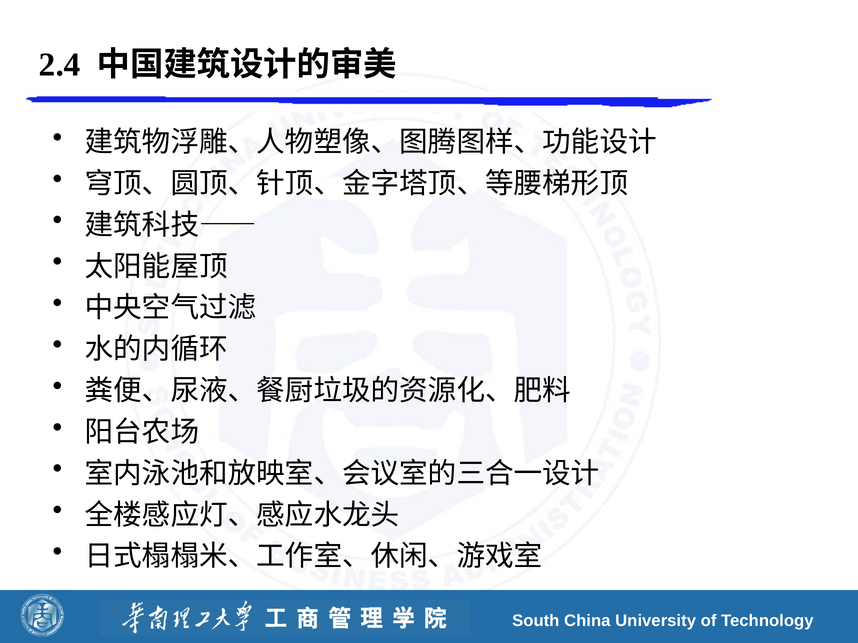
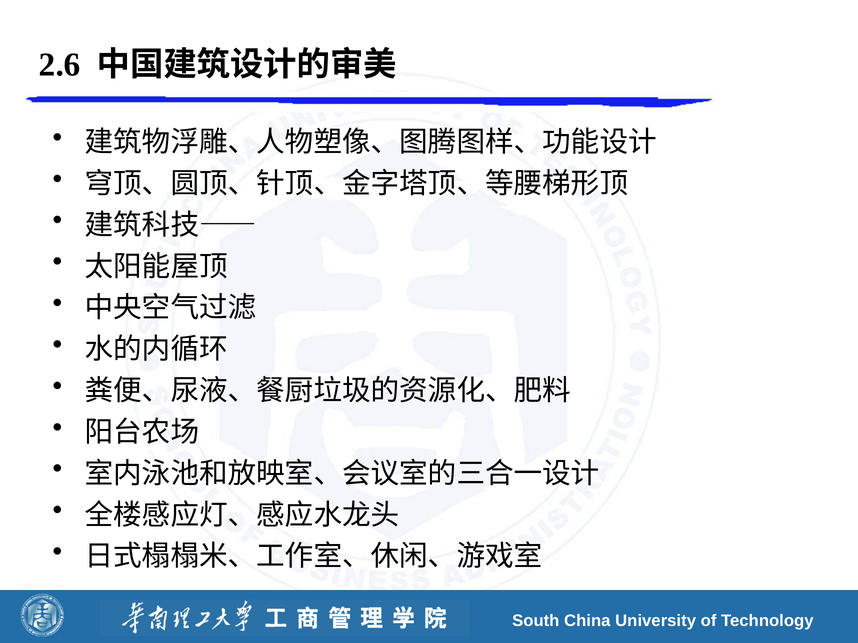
2.4: 2.4 -> 2.6 (60, 65)
